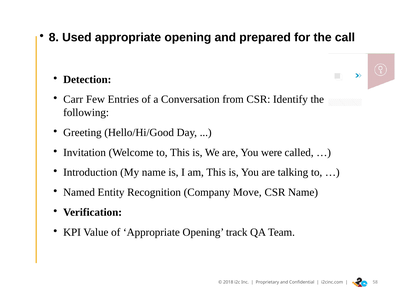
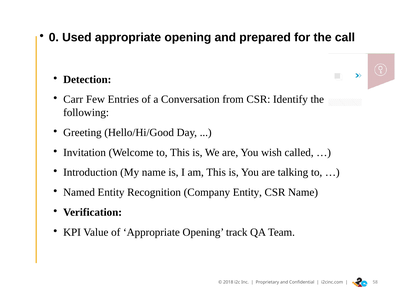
8: 8 -> 0 (54, 37)
were: were -> wish (271, 153)
Company Move: Move -> Entity (247, 192)
